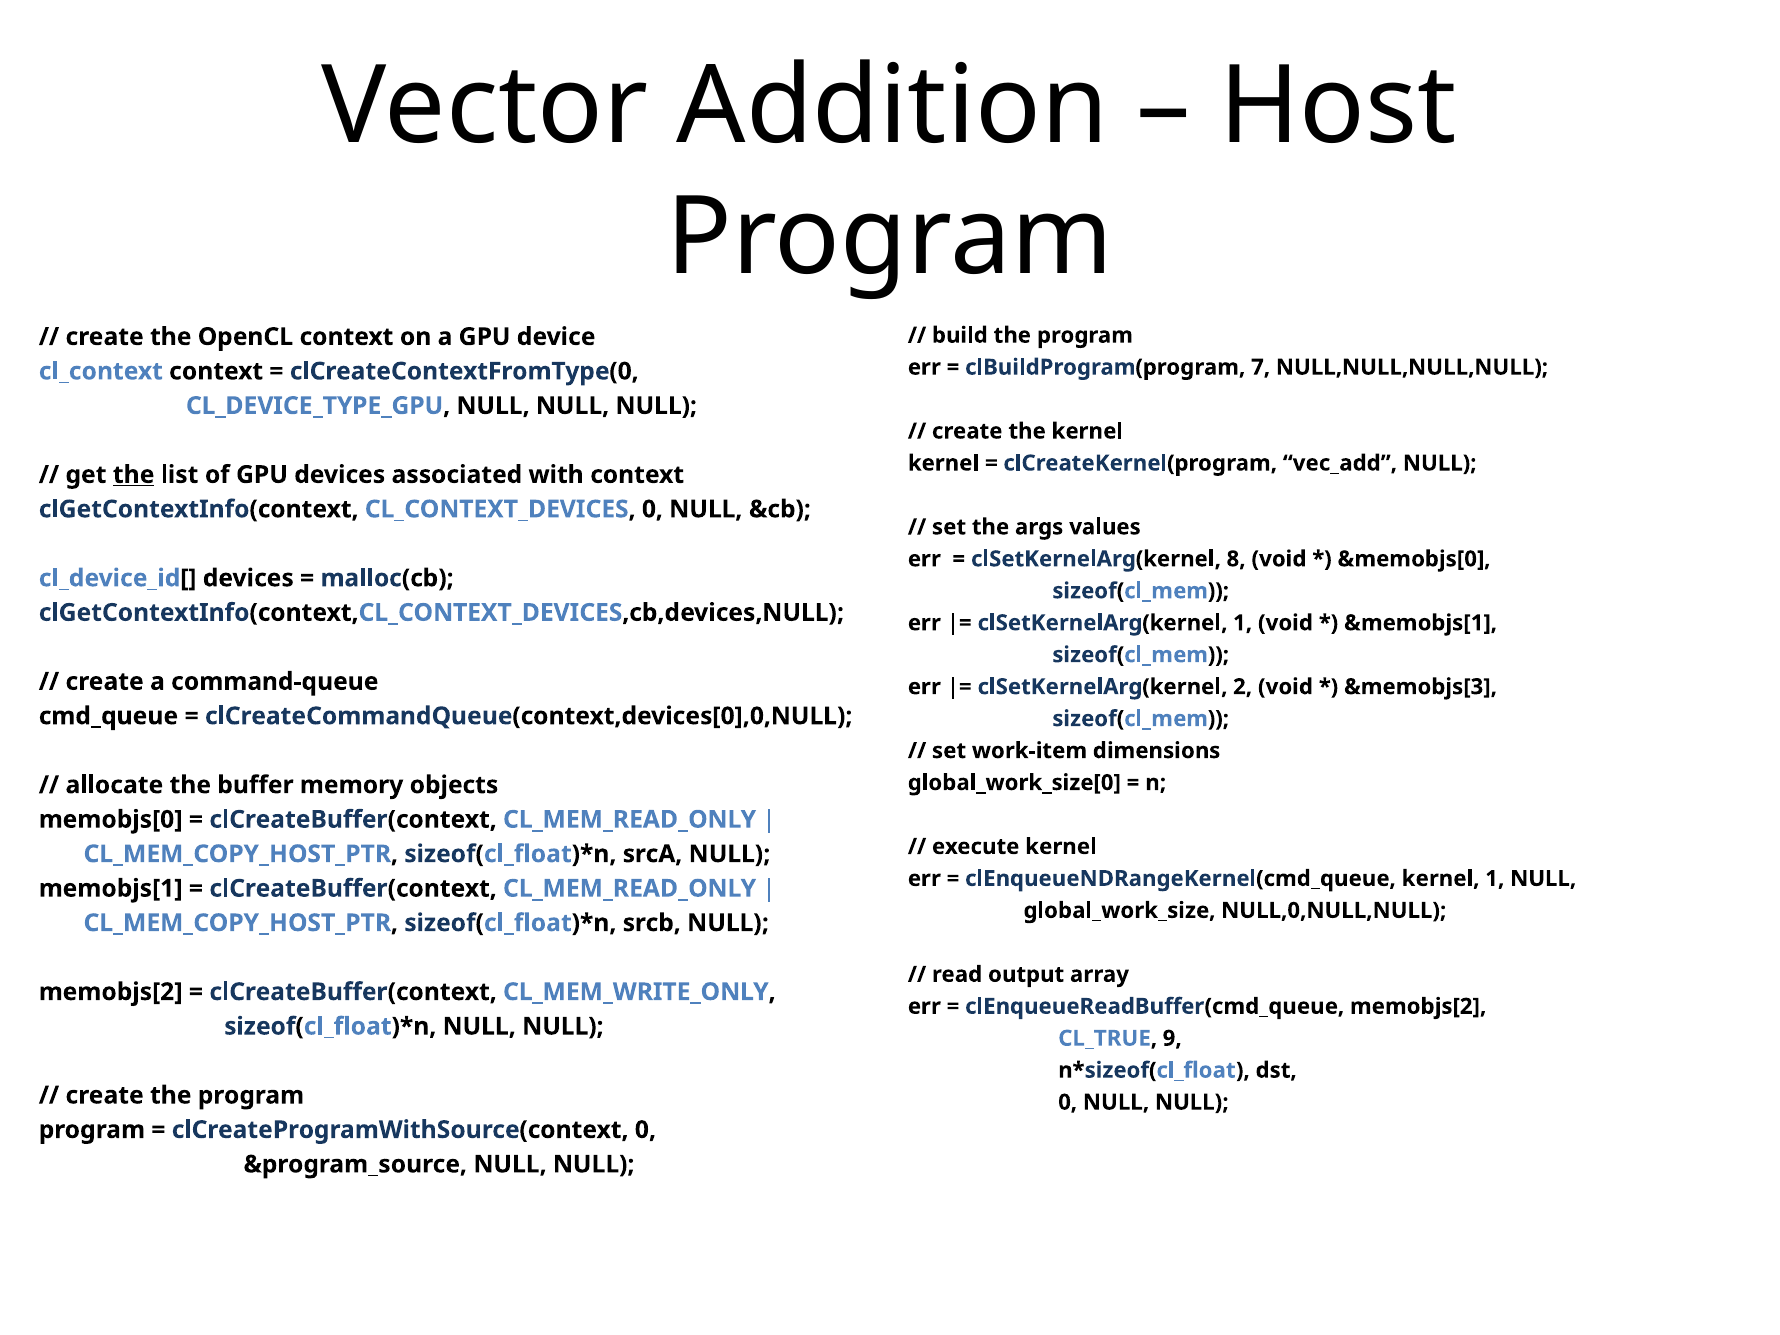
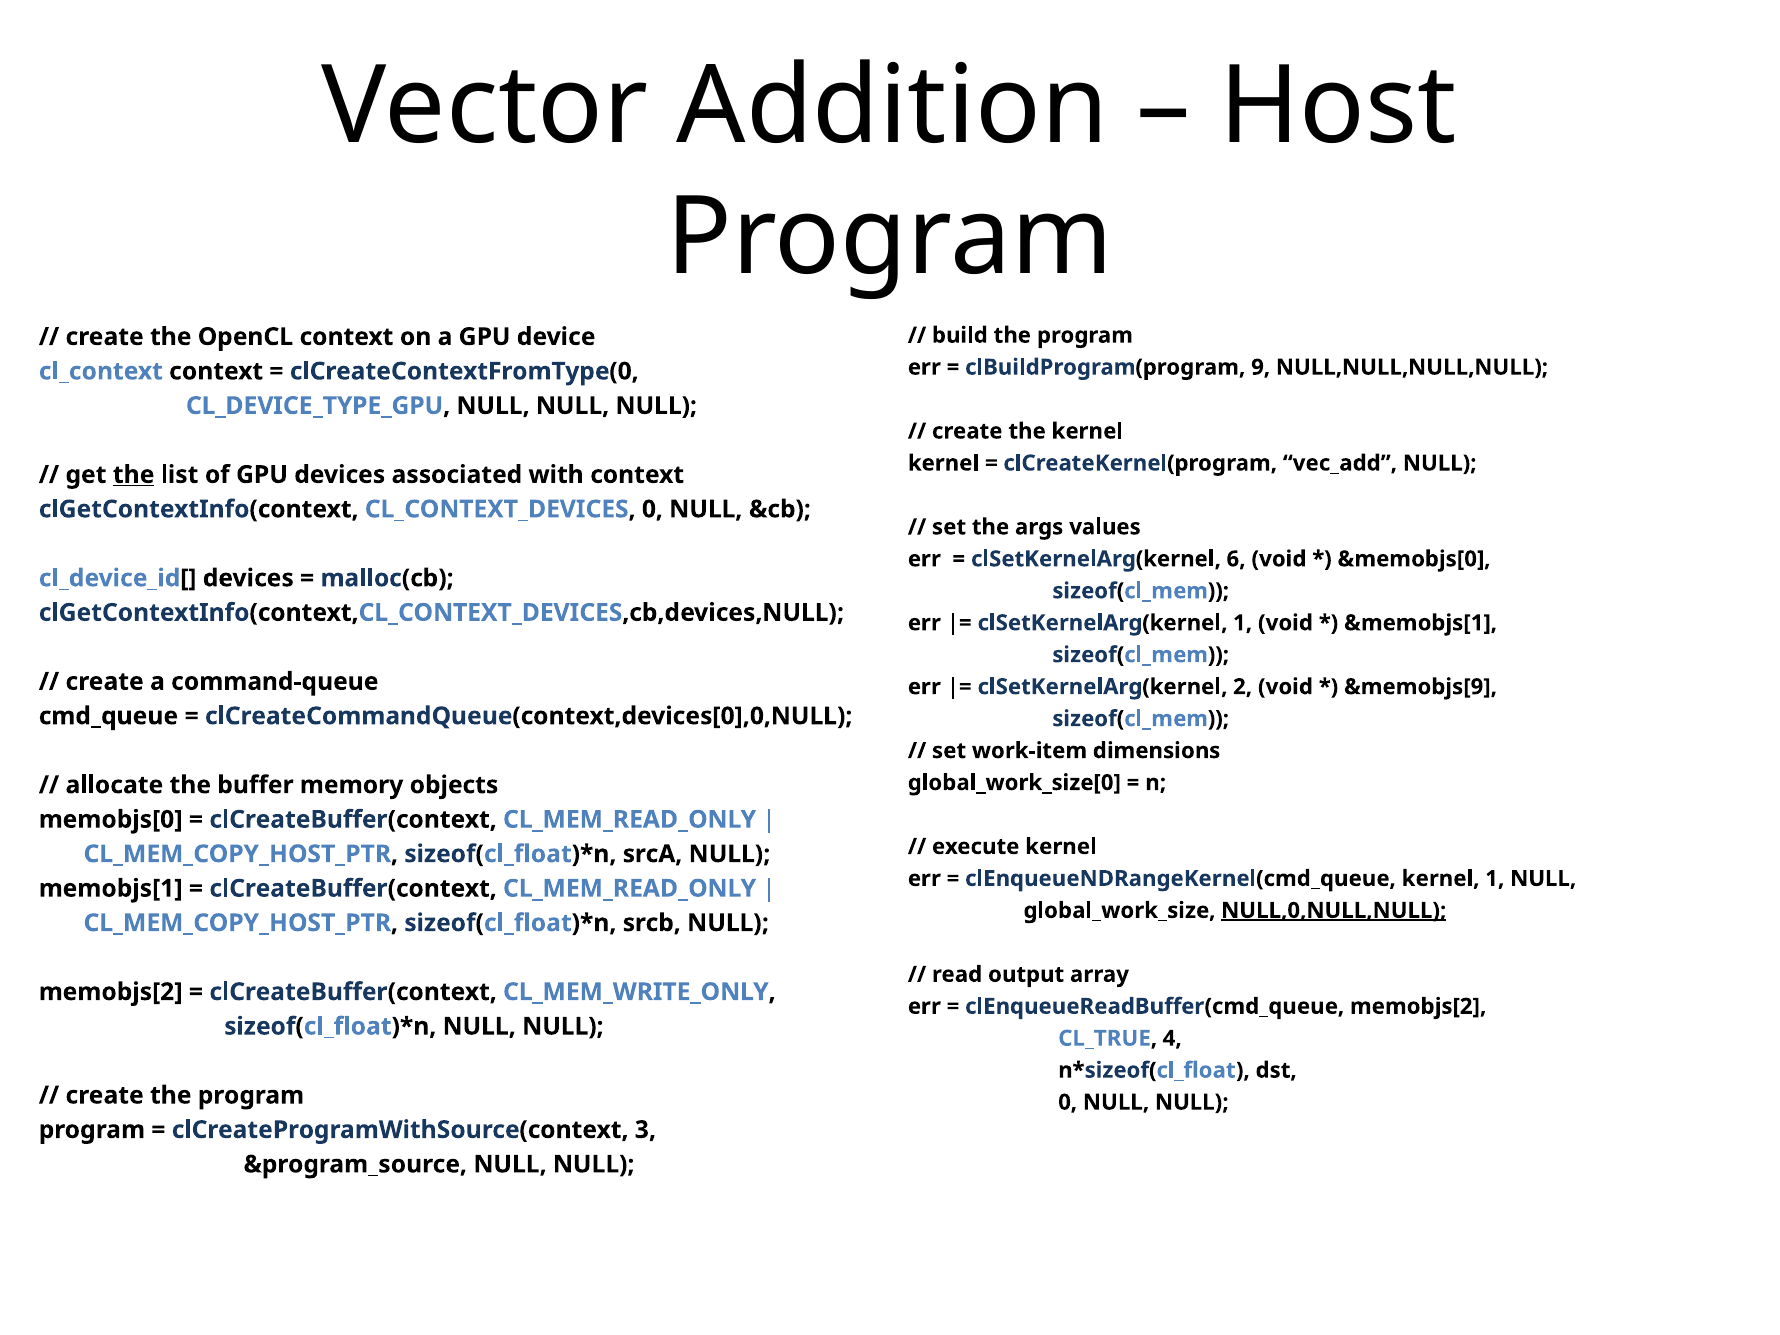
7: 7 -> 9 (1261, 367)
8: 8 -> 6 (1236, 559)
&memobjs[3: &memobjs[3 -> &memobjs[9 (1421, 687)
NULL,0,NULL,NULL underline: none -> present (1334, 911)
9: 9 -> 4 (1172, 1038)
clCreateProgramWithSource(context 0: 0 -> 3 (645, 1130)
